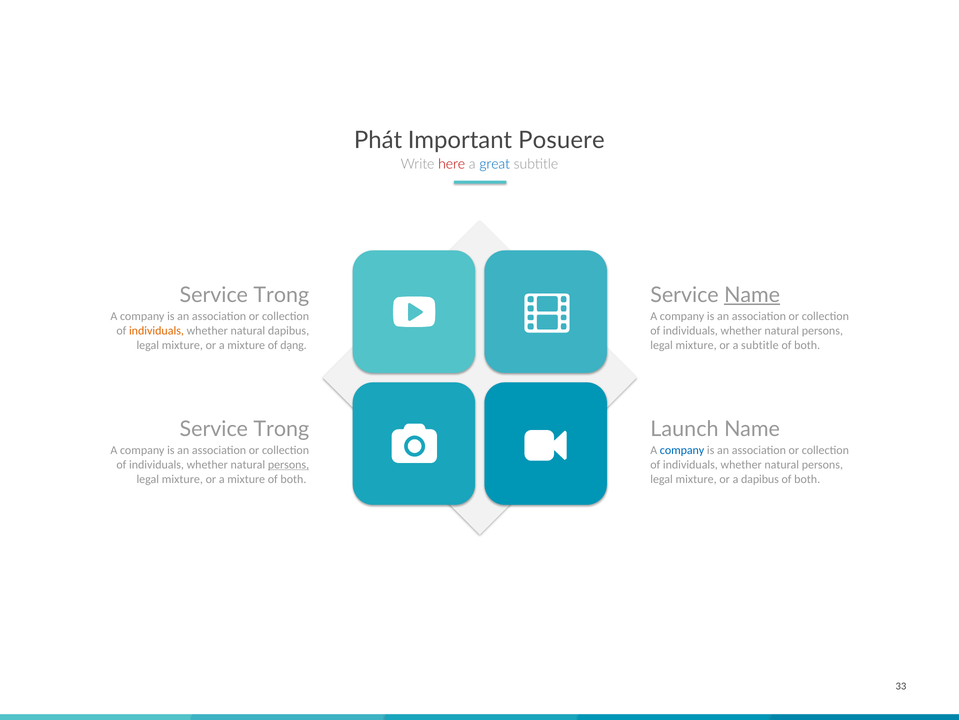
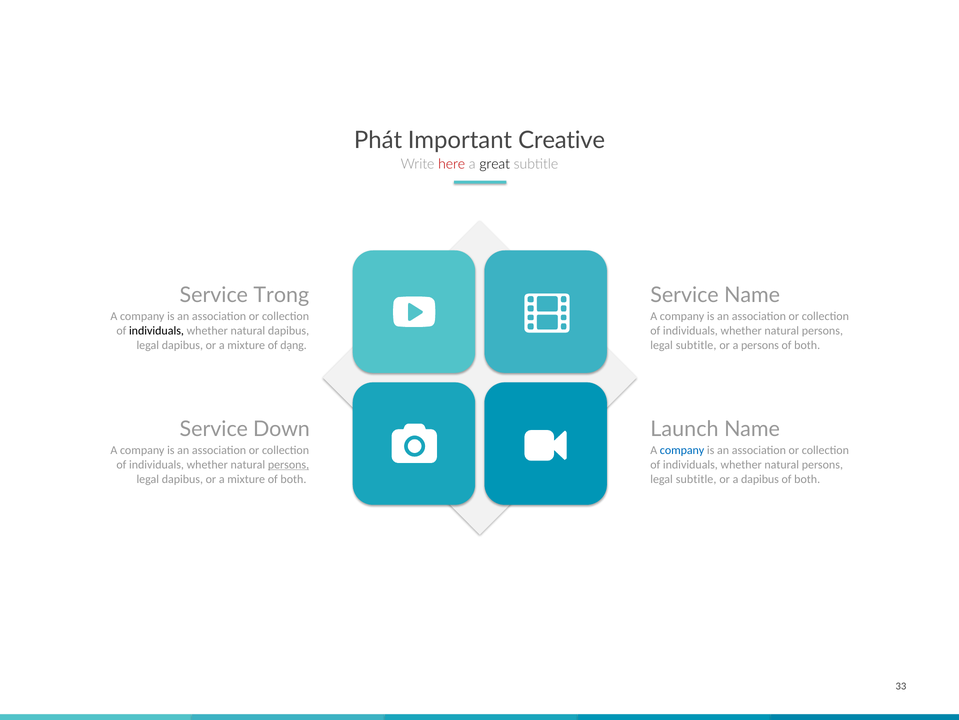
Posuere: Posuere -> Creative (562, 140)
great colour: blue -> black (495, 164)
Name underline: present -> none (752, 295)
individuals colour: orange -> black (156, 330)
mixture: mixture -> dapibus (182, 345)
mixture: mixture -> subtitle (696, 345)
a subtitle: subtitle -> persons (760, 345)
Trong: Trong -> Down (281, 429)
mixture: mixture -> dapibus (182, 479)
mixture: mixture -> subtitle (696, 479)
